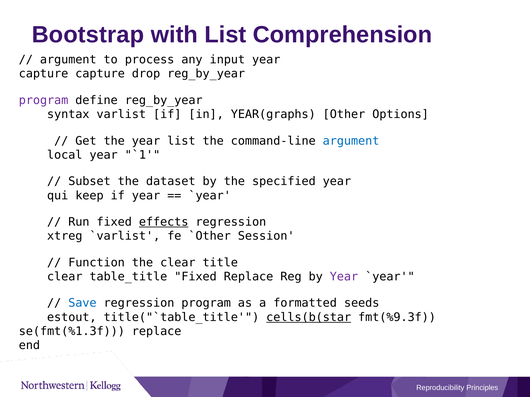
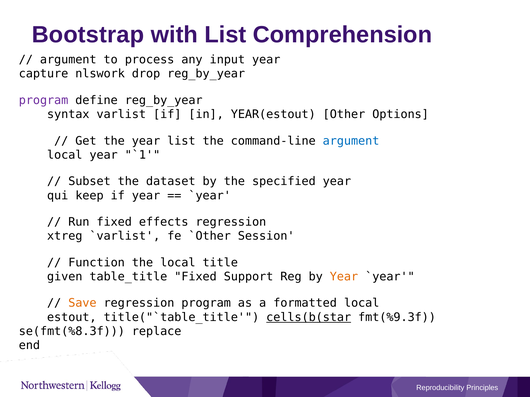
capture capture: capture -> nlswork (100, 74)
YEAR(graphs: YEAR(graphs -> YEAR(estout (273, 114)
effects underline: present -> none (164, 222)
the clear: clear -> local (178, 263)
clear: clear -> given (65, 277)
Fixed Replace: Replace -> Support (249, 277)
Year colour: purple -> orange (344, 277)
Save colour: blue -> orange (82, 303)
formatted seeds: seeds -> local (362, 303)
se(fmt(%1.3f: se(fmt(%1.3f -> se(fmt(%8.3f (72, 332)
